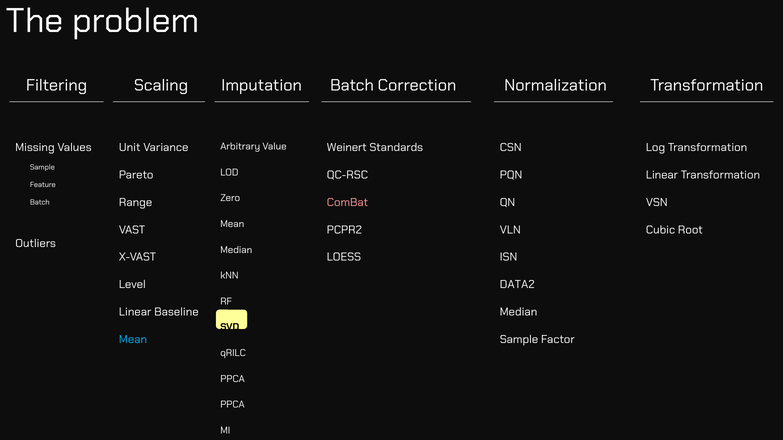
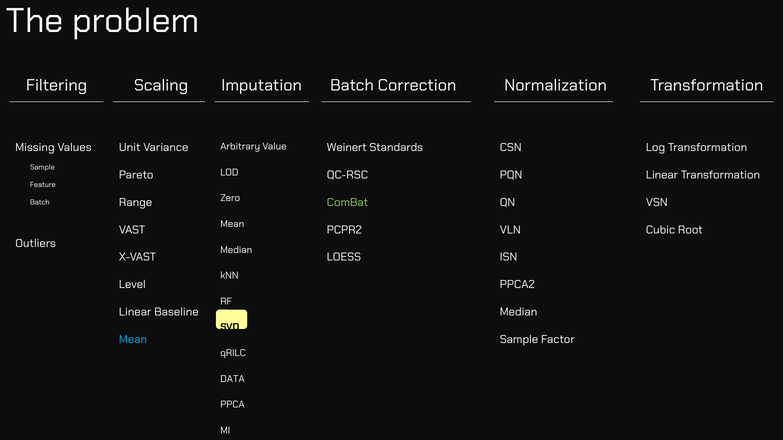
ComBat colour: pink -> light green (347, 203)
DATA2: DATA2 -> PPCA2 (517, 285)
PPCA: PPCA -> DATA (232, 379)
